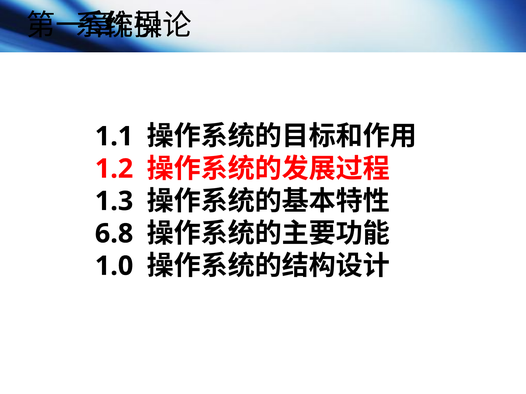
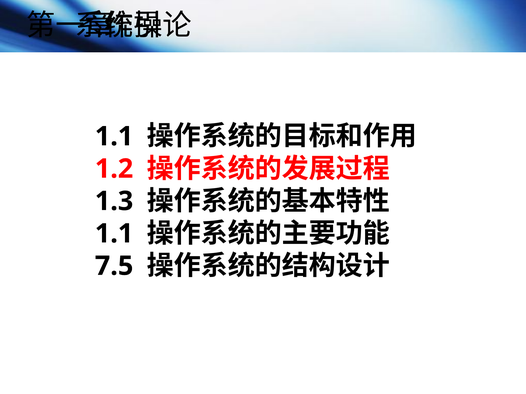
6.8: 6.8 -> 1.1 (114, 234)
1.0: 1.0 -> 7.5 (114, 266)
